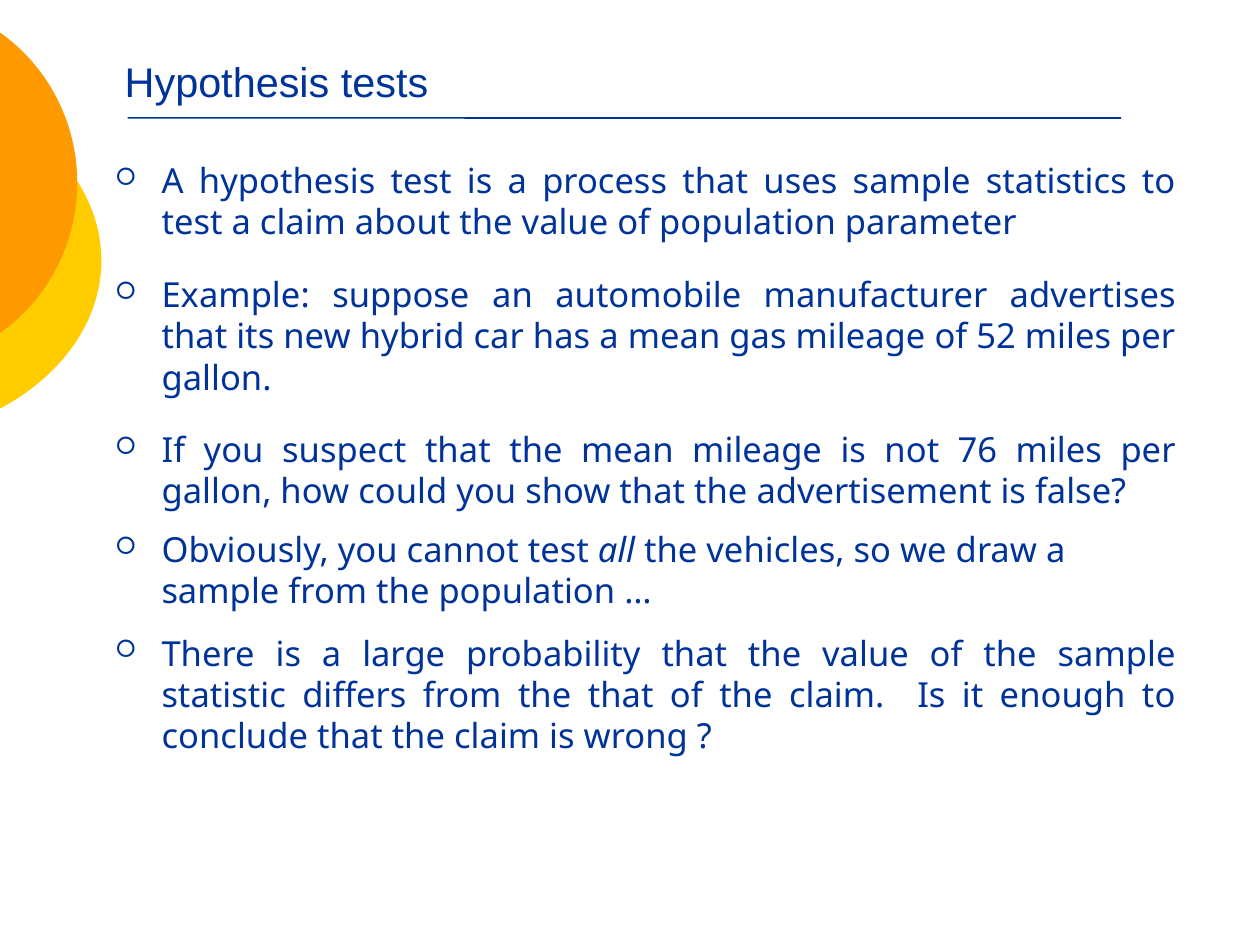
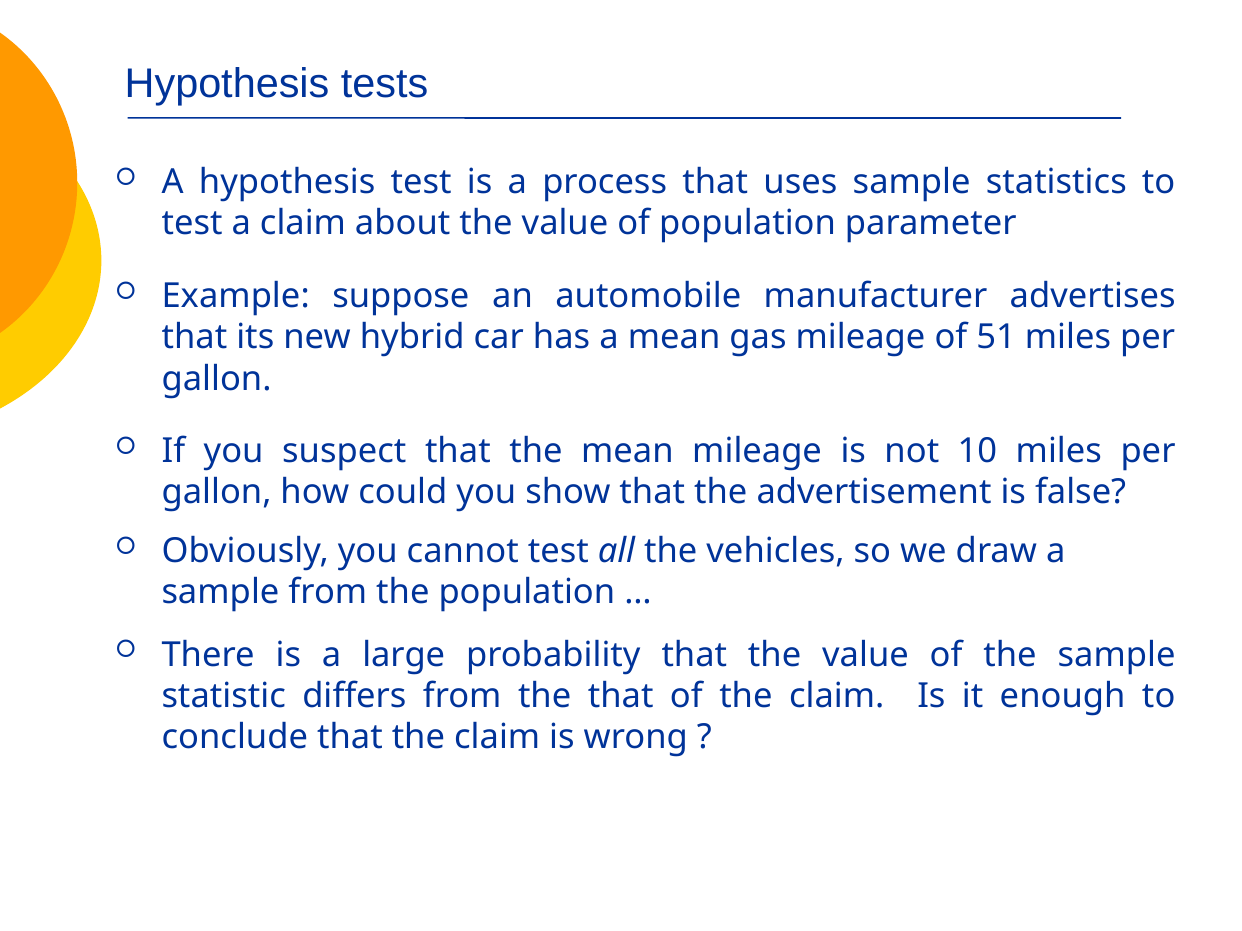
52: 52 -> 51 (996, 337)
76: 76 -> 10 (977, 451)
